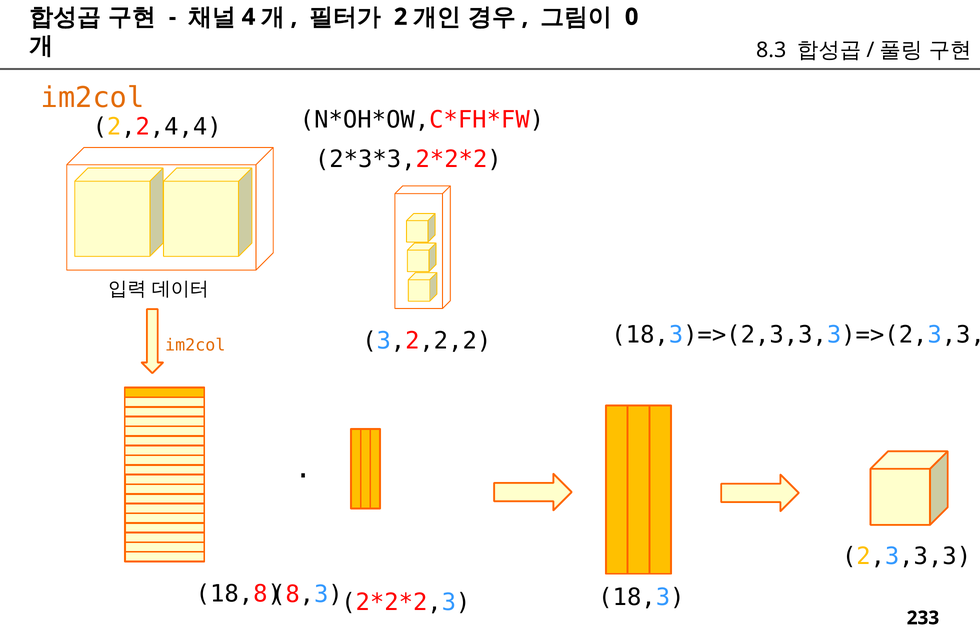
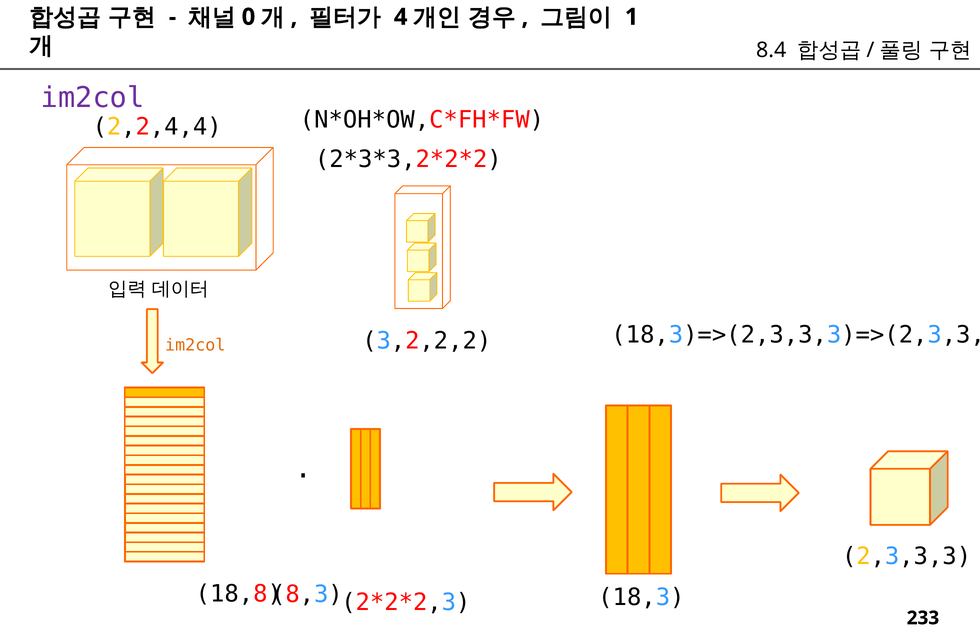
4: 4 -> 0 (248, 17)
2: 2 -> 4 (401, 17)
0: 0 -> 1 (632, 17)
8.3: 8.3 -> 8.4 (771, 50)
im2col colour: orange -> purple (93, 98)
